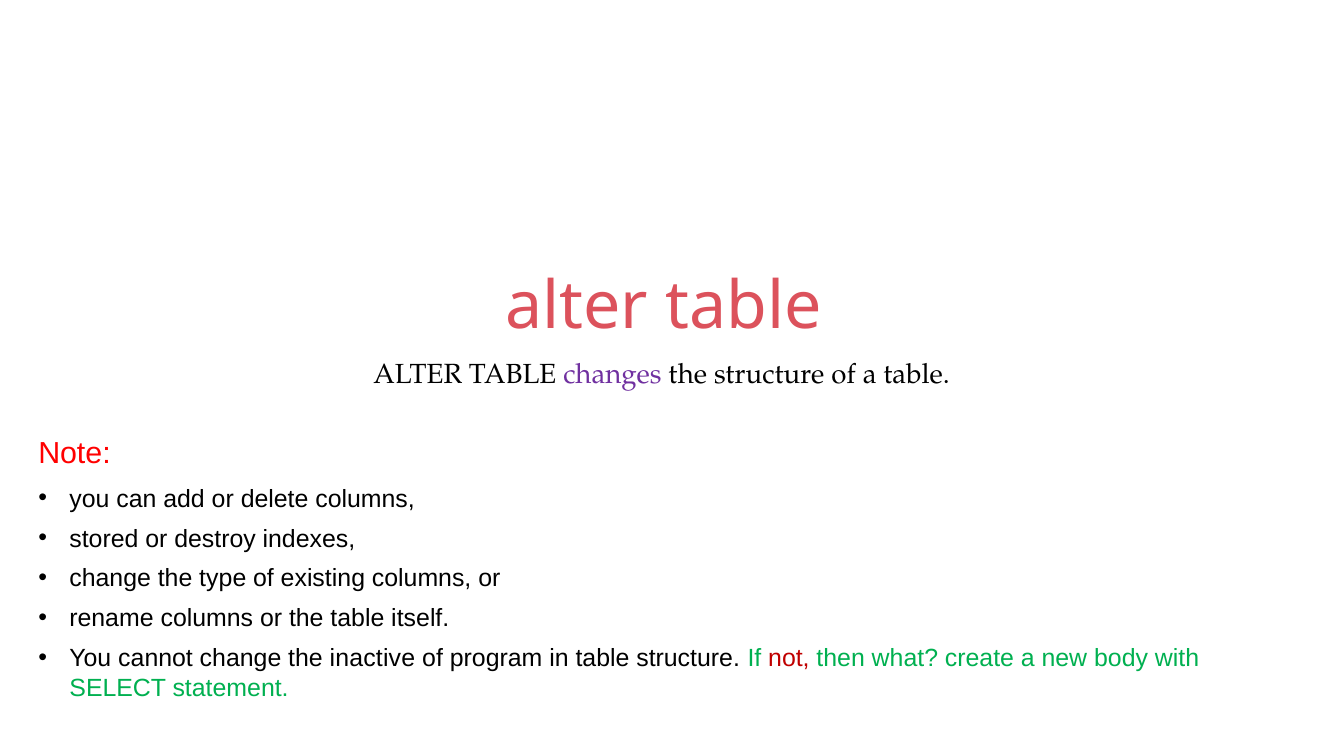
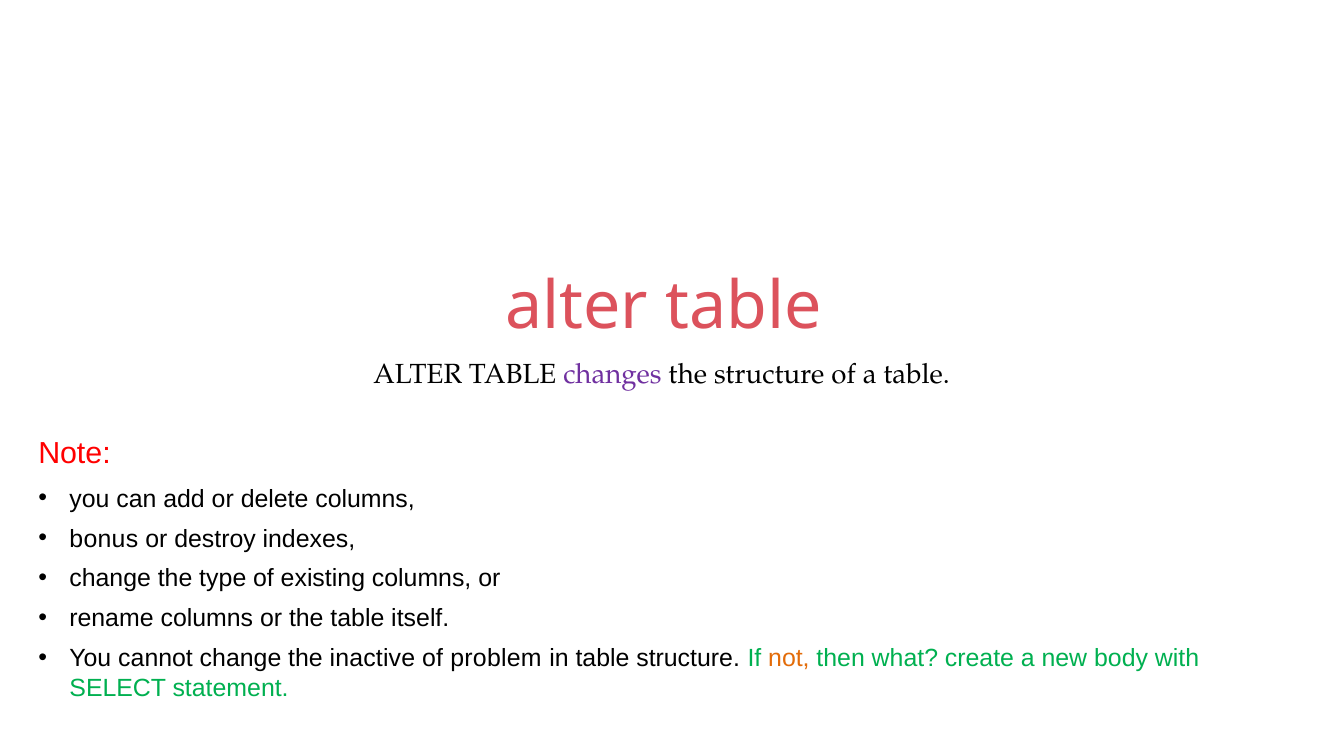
stored: stored -> bonus (104, 539)
program: program -> problem (496, 659)
not colour: red -> orange (789, 659)
